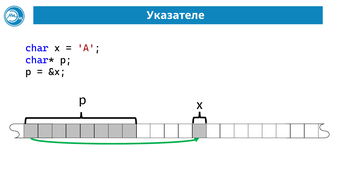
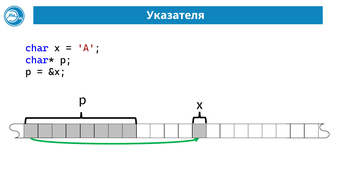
Указателе: Указателе -> Указателя (176, 15)
